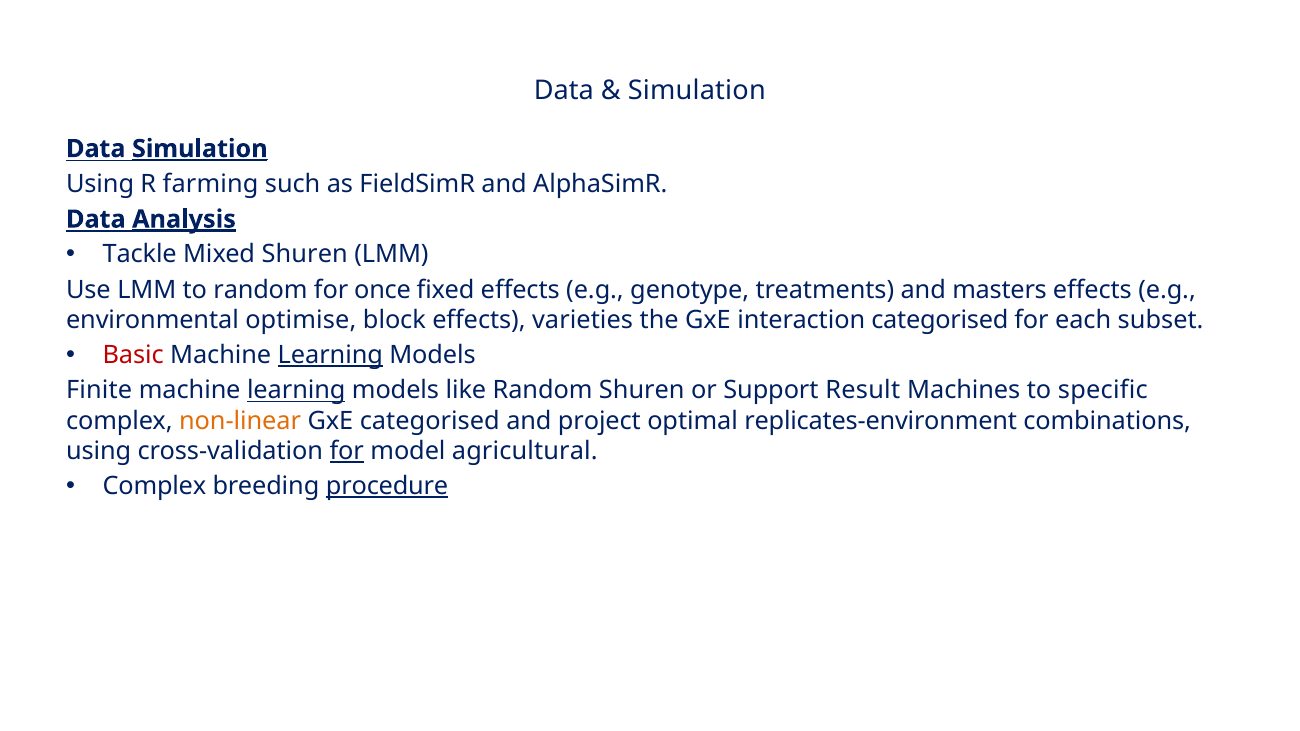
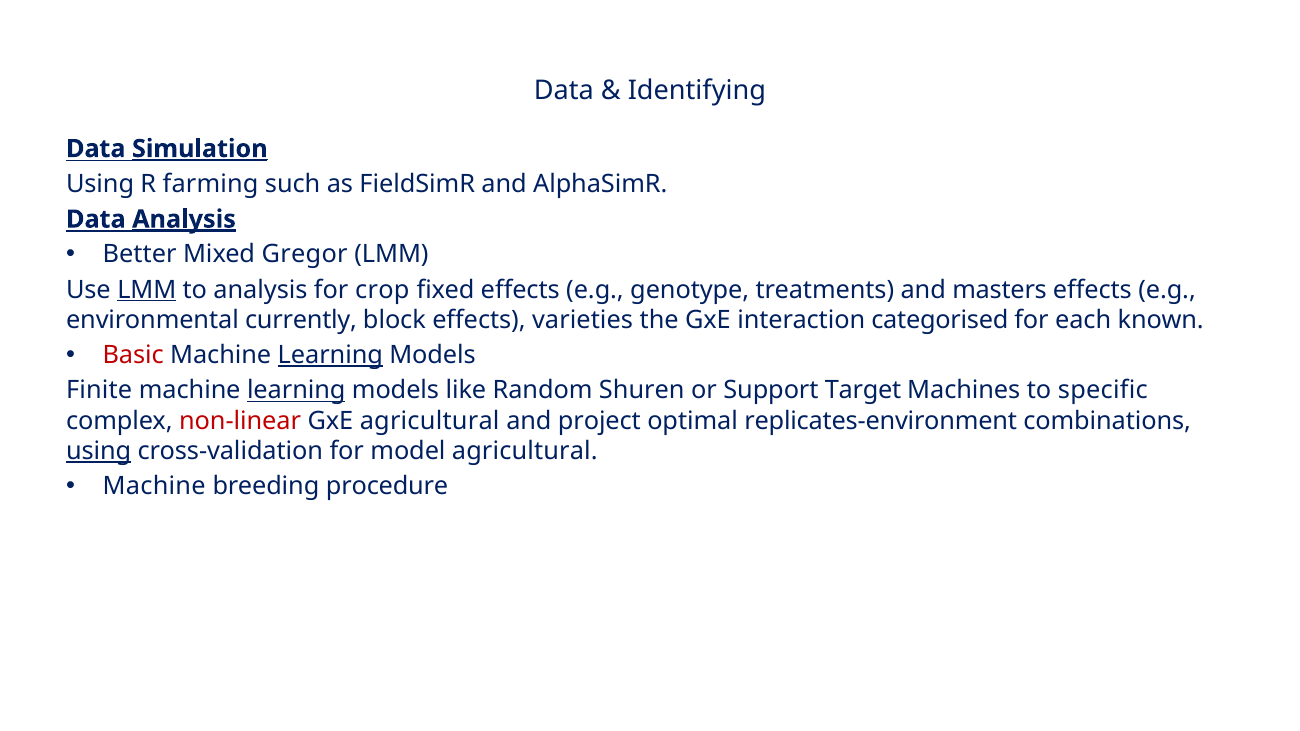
Simulation: Simulation -> Identifying (697, 90)
Tackle: Tackle -> Better (140, 255)
Mixed Shuren: Shuren -> Gregor (305, 255)
LMM underline: none -> present (147, 290)
to random: random -> analysis (260, 290)
once: once -> crop (382, 290)
optimise: optimise -> currently (301, 320)
subset: subset -> known (1161, 320)
Result: Result -> Target (863, 391)
non-linear colour: orange -> red (240, 421)
GxE categorised: categorised -> agricultural (430, 421)
using underline: none -> present (99, 451)
for underline: present -> none (347, 451)
Complex: Complex -> Machine (154, 486)
procedure underline: present -> none (387, 486)
